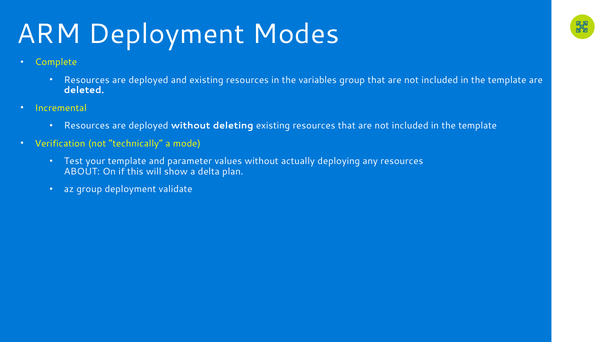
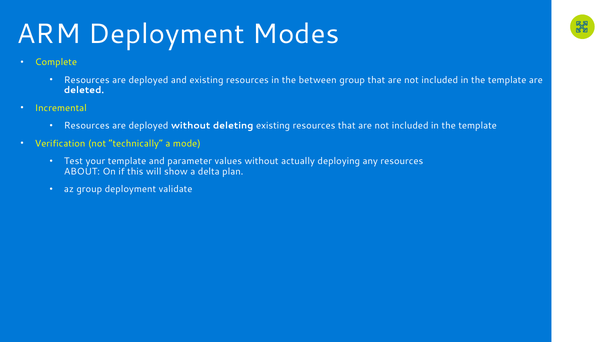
variables: variables -> between (318, 80)
